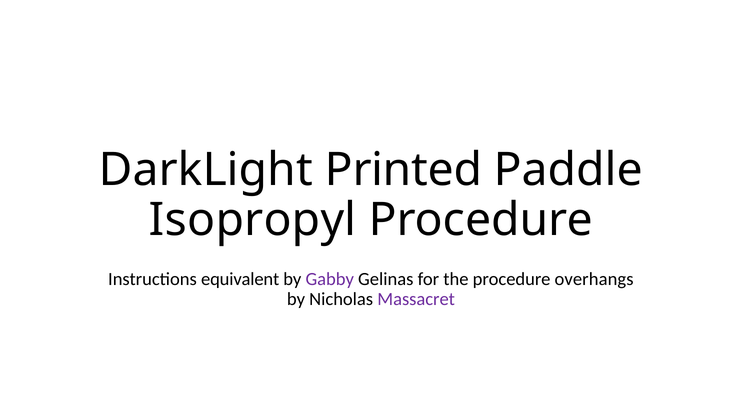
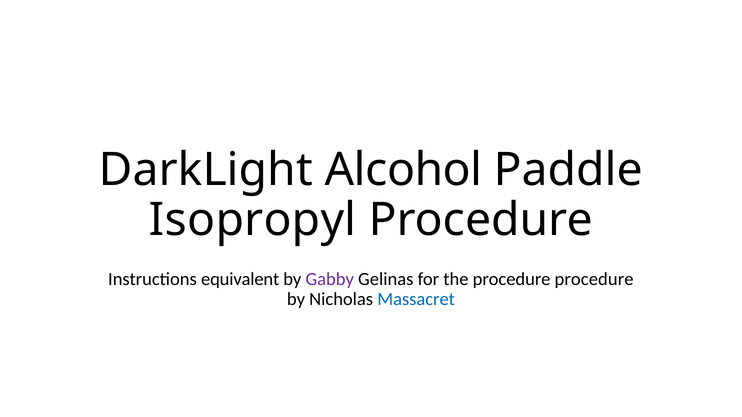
Printed: Printed -> Alcohol (403, 170)
procedure overhangs: overhangs -> procedure (594, 280)
Massacret colour: purple -> blue (416, 300)
